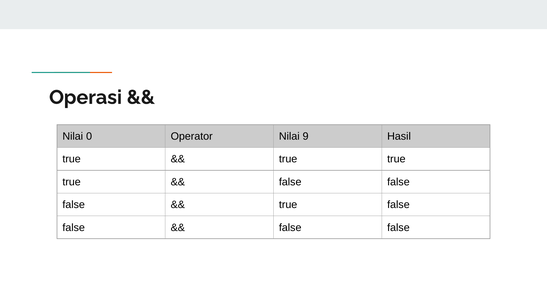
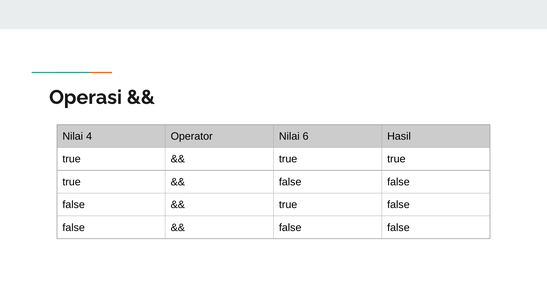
0: 0 -> 4 (89, 137)
9: 9 -> 6 (306, 137)
